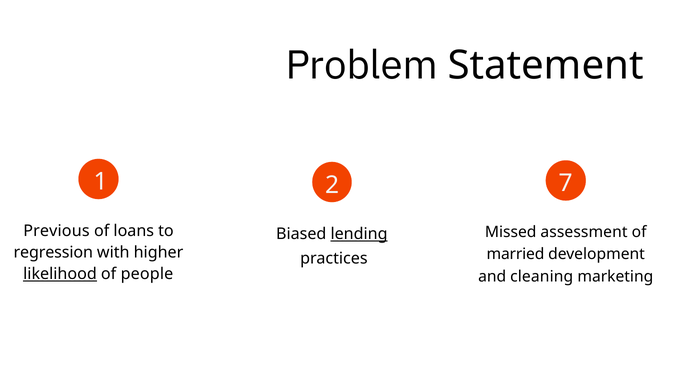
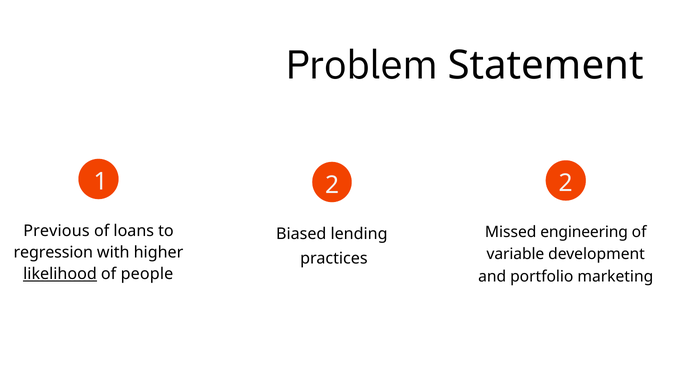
2 7: 7 -> 2 (566, 183)
assessment: assessment -> engineering (584, 232)
lending underline: present -> none (359, 234)
married: married -> variable (515, 254)
cleaning: cleaning -> portfolio (542, 276)
